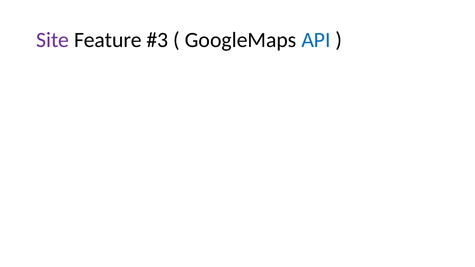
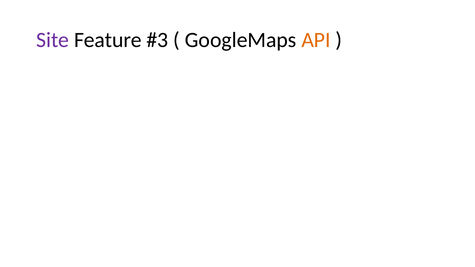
API colour: blue -> orange (316, 40)
